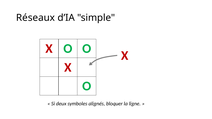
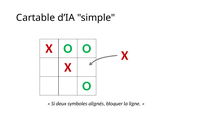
Réseaux: Réseaux -> Cartable (36, 18)
